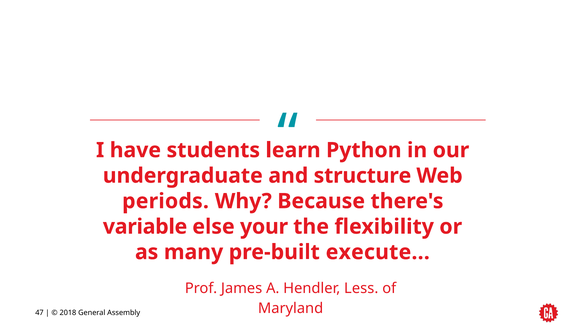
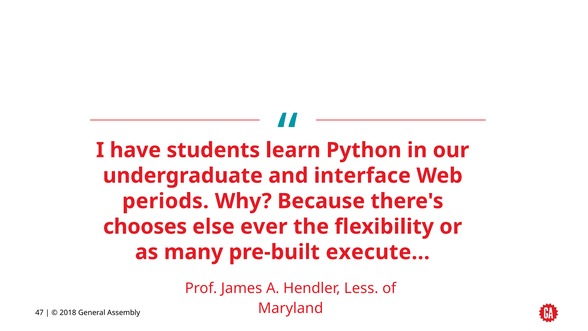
structure: structure -> interface (362, 176)
variable: variable -> chooses (145, 227)
your: your -> ever (264, 227)
